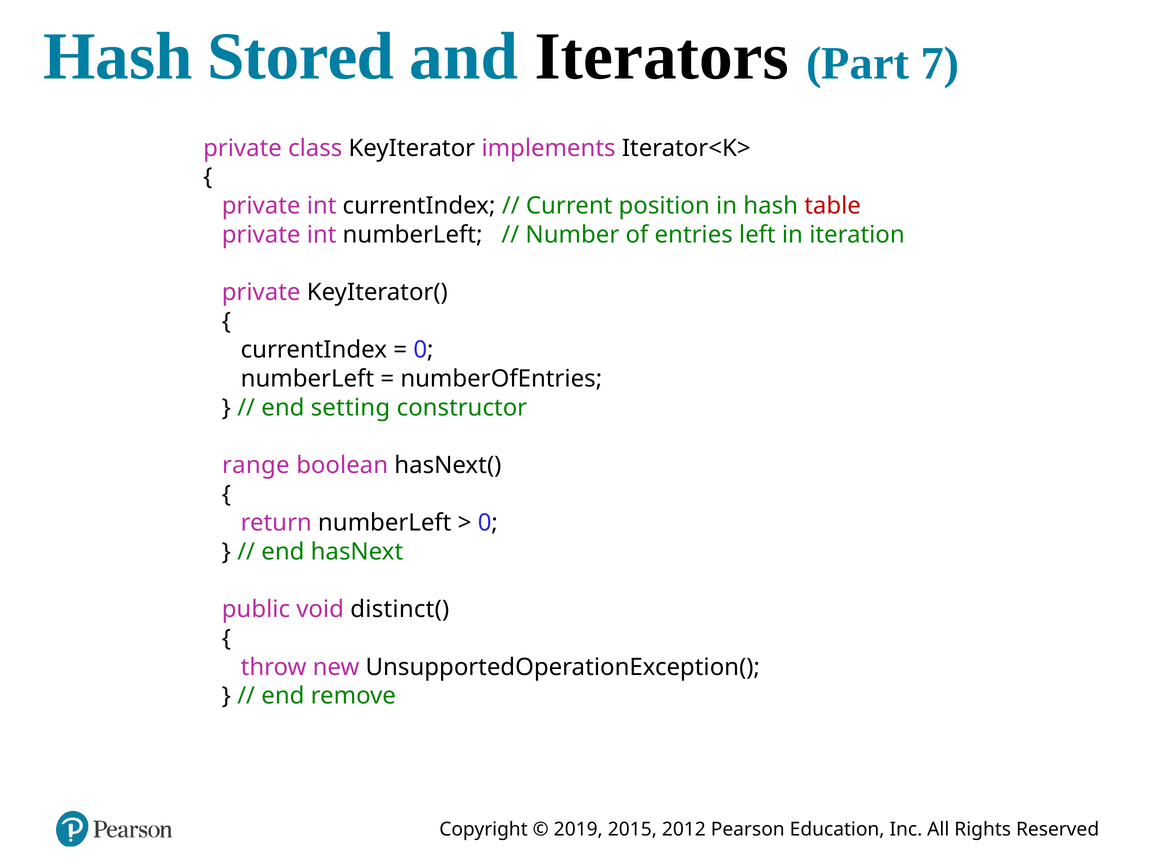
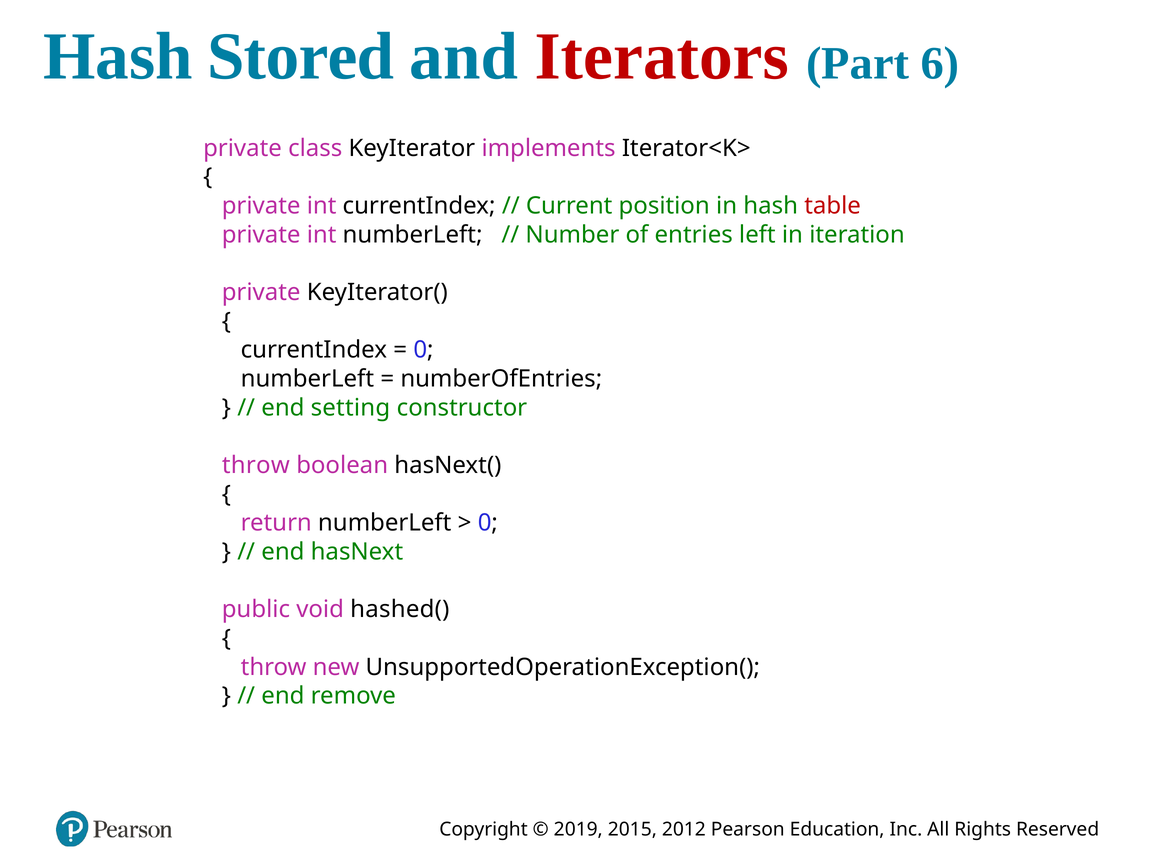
Iterators colour: black -> red (662, 57)
7: 7 -> 6 (940, 63)
range: range -> throw (256, 466)
distinct(: distinct( -> hashed( (400, 610)
